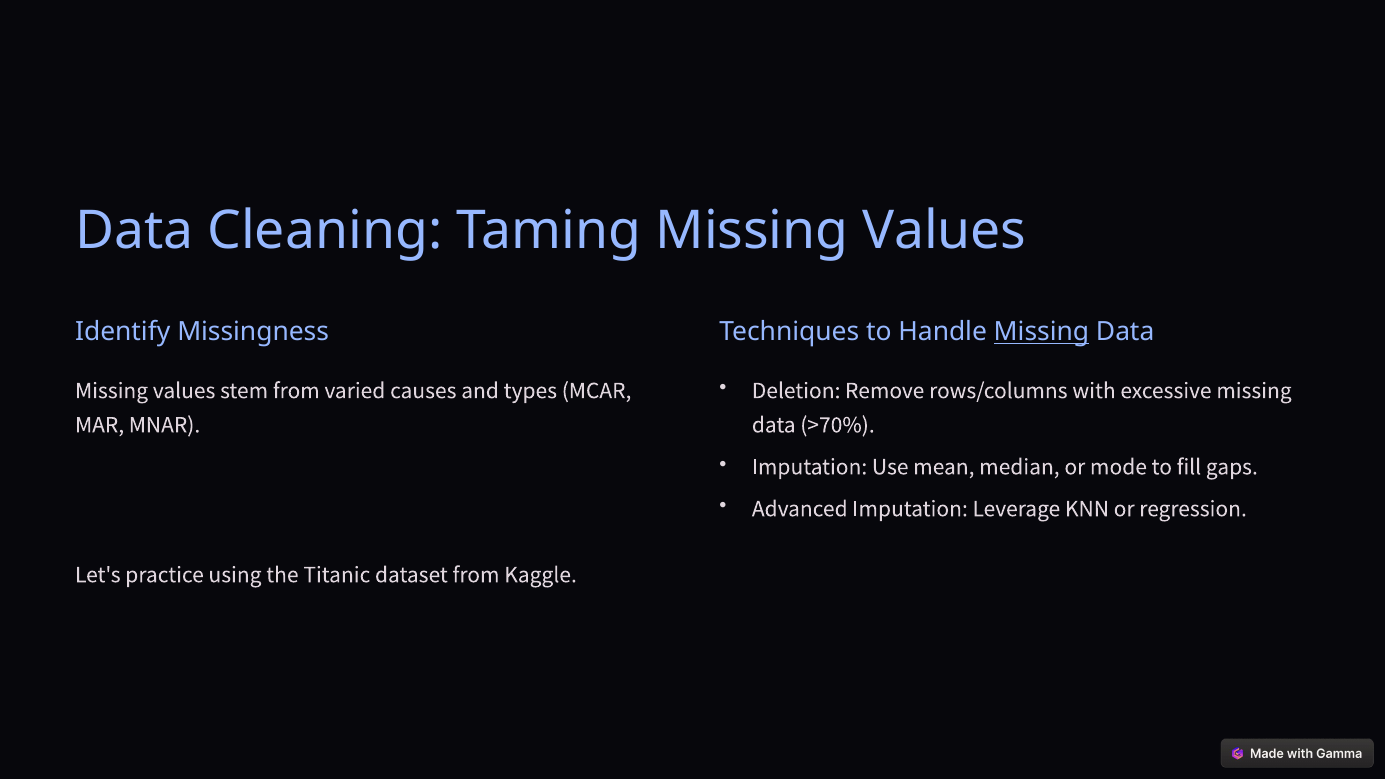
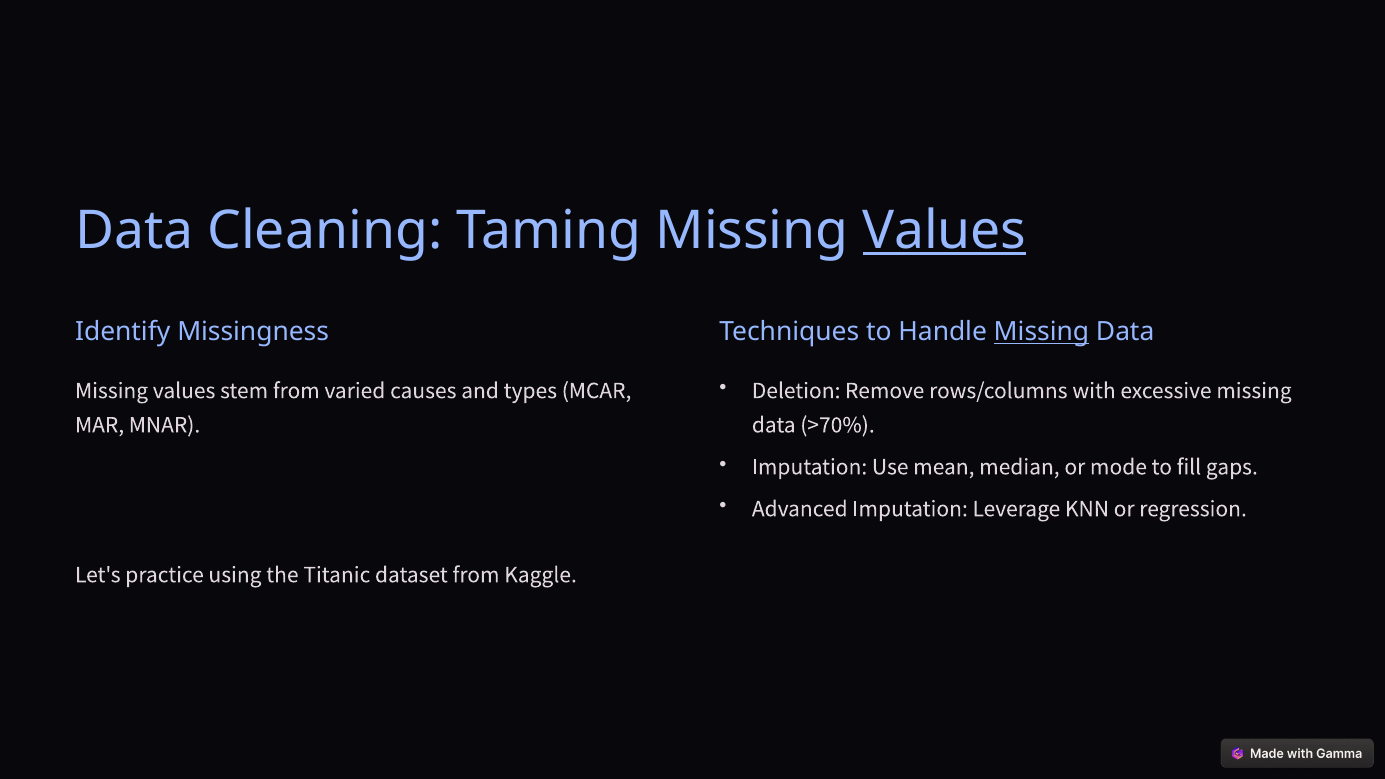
Values underline: none -> present (945, 231)
